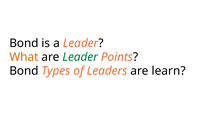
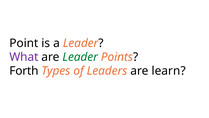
Bond: Bond -> Point (24, 43)
What colour: orange -> purple (24, 57)
Bond: Bond -> Forth (24, 71)
